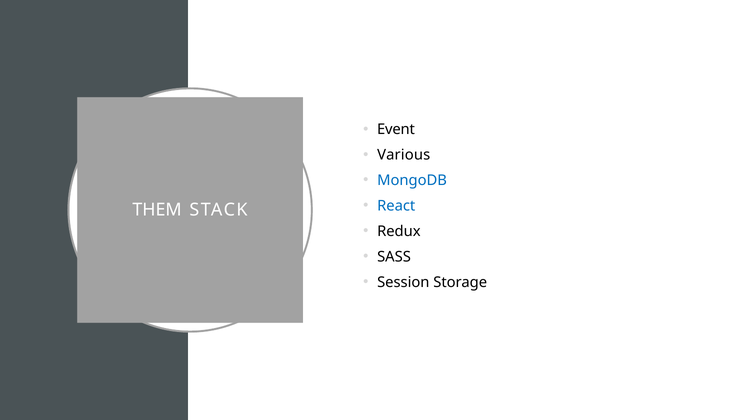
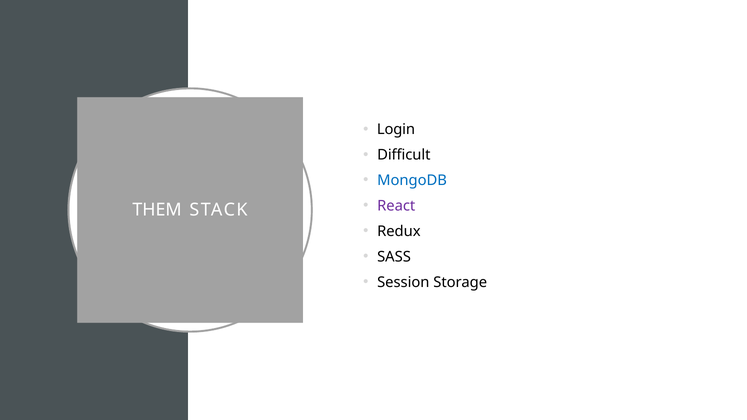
Event: Event -> Login (396, 130)
Various: Various -> Difficult (404, 155)
React colour: blue -> purple (396, 206)
